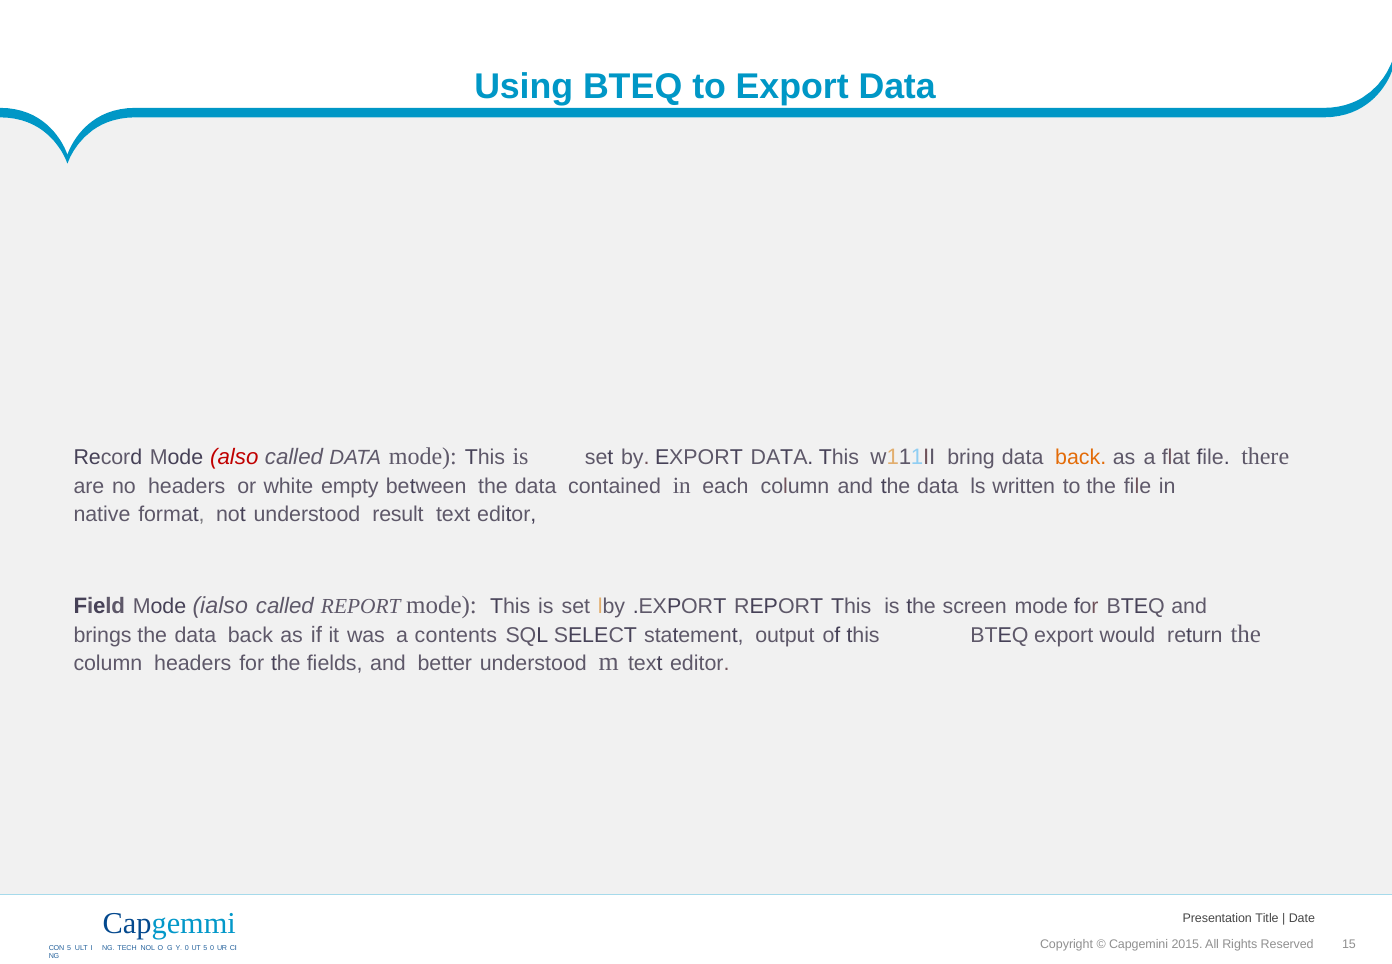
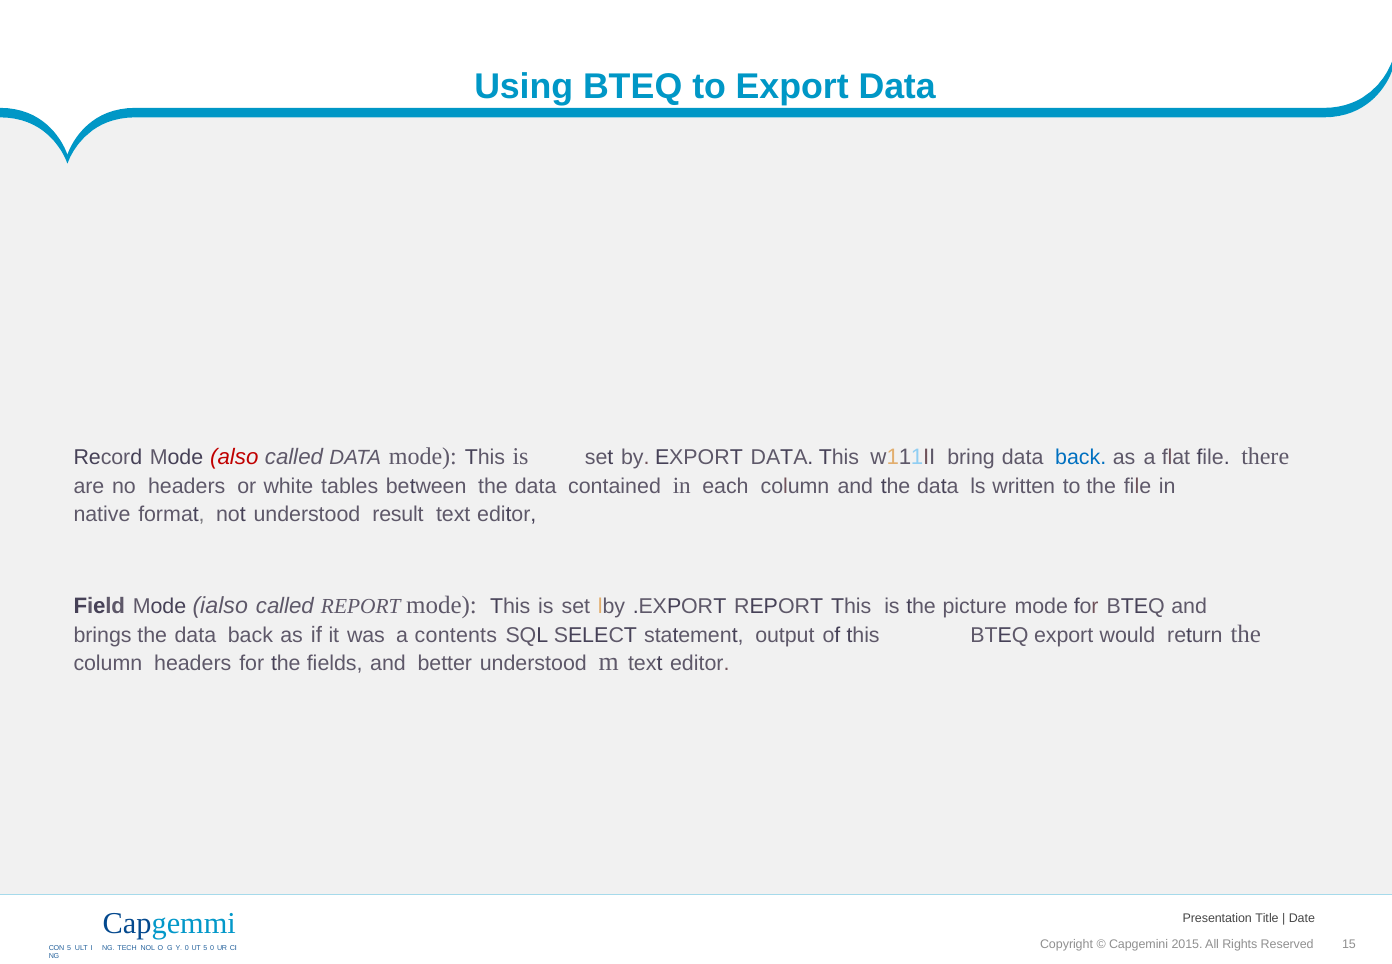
back colour: orange -> blue (1081, 457)
empty: empty -> tables (350, 486)
screen: screen -> picture (975, 606)
